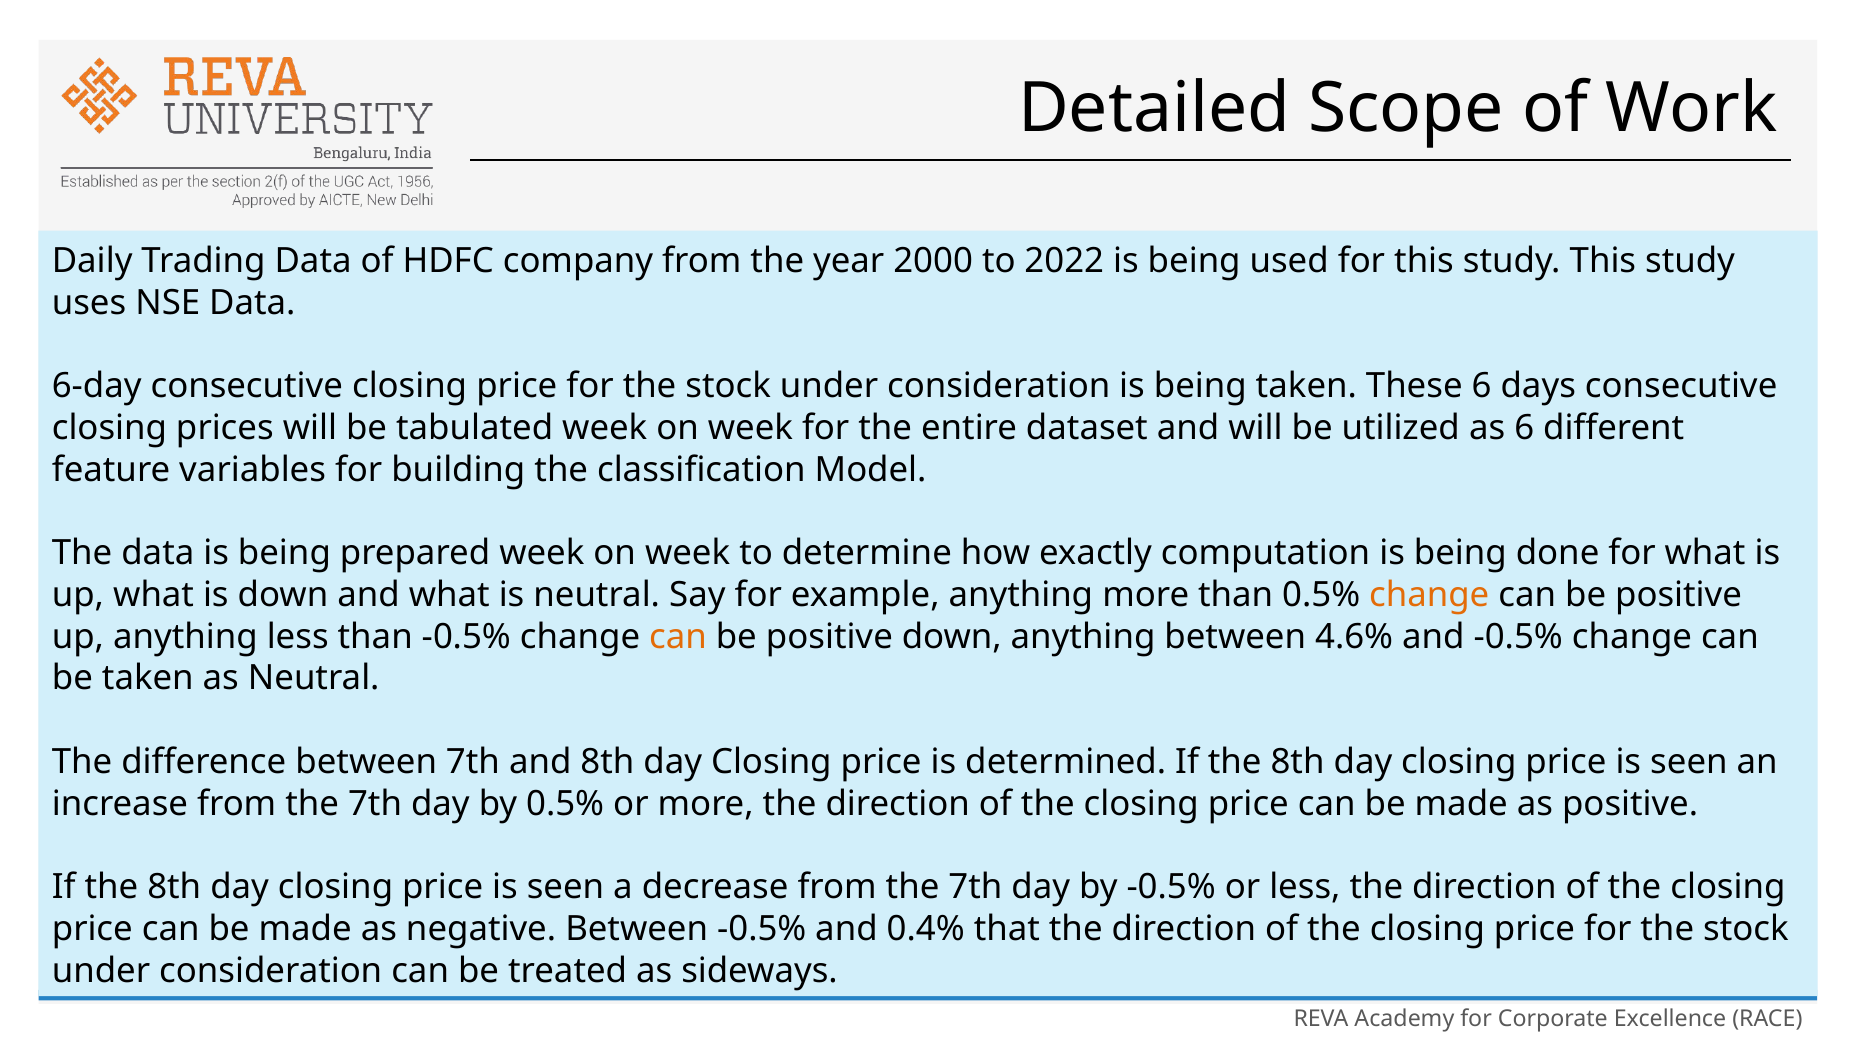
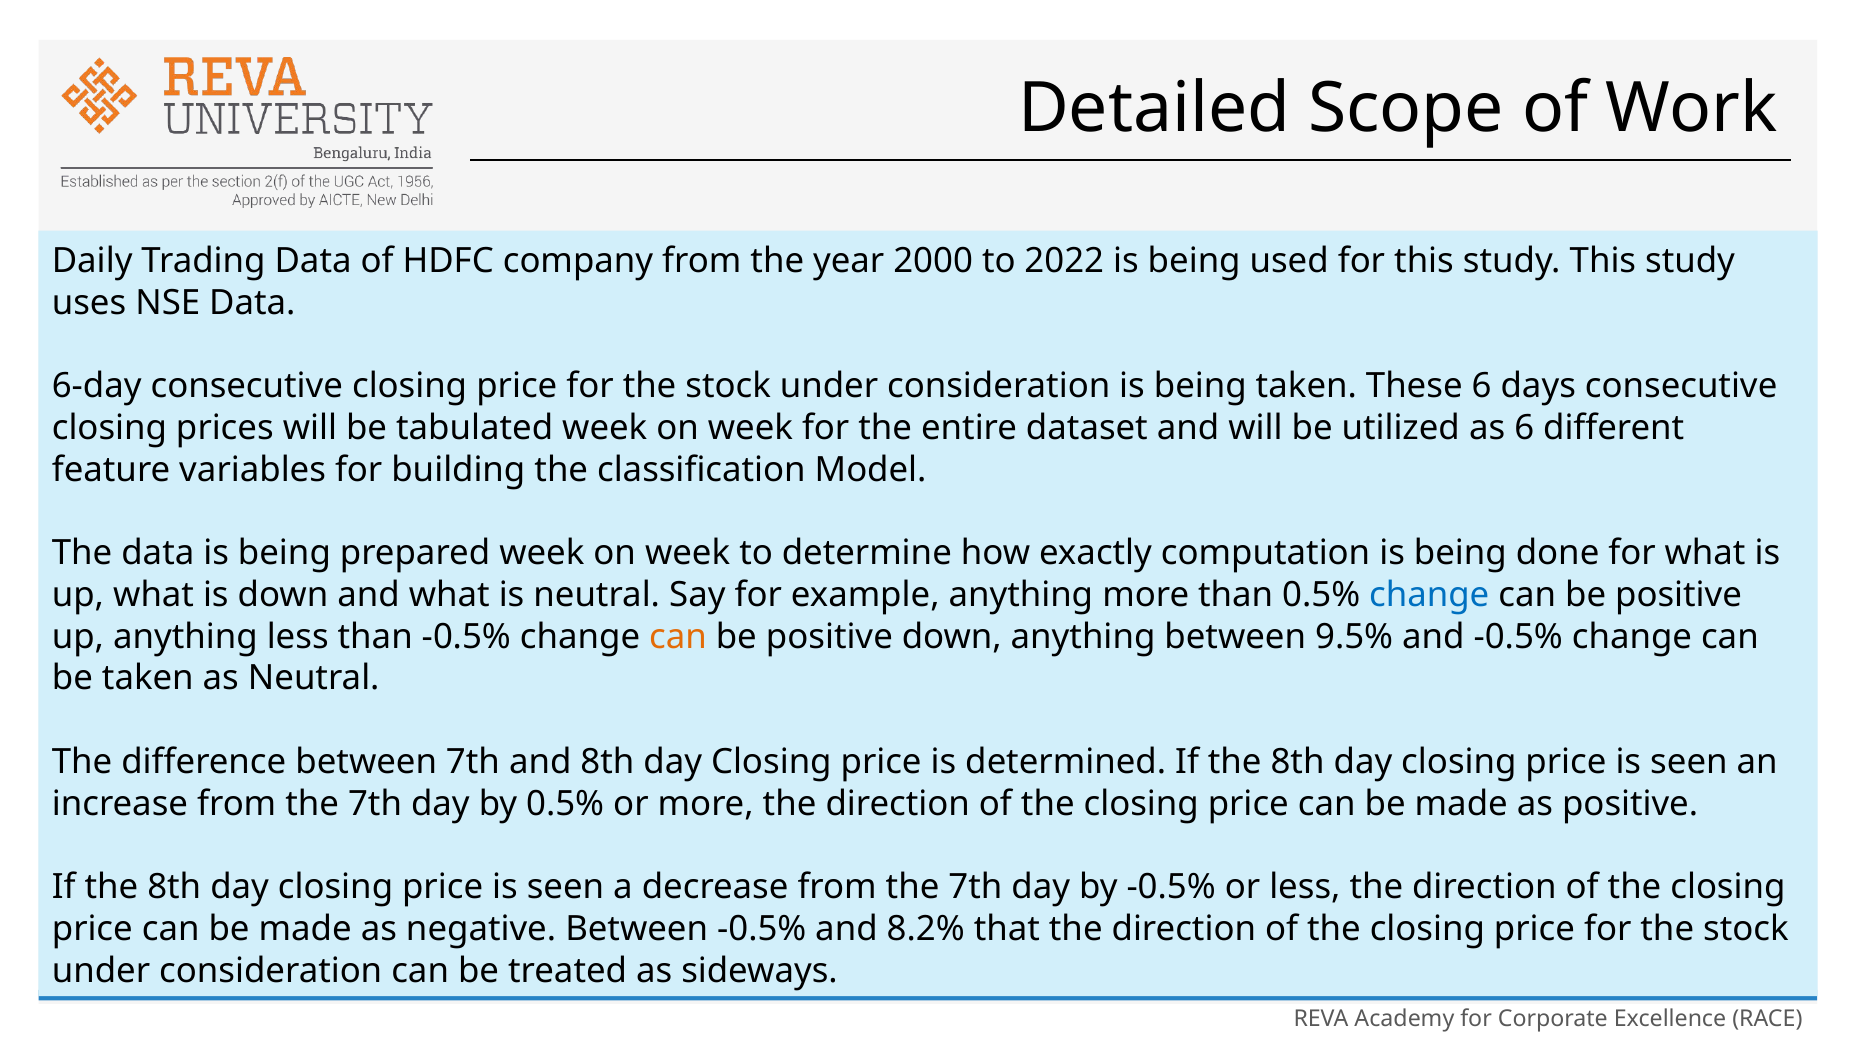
change colour: orange -> blue (1429, 595)
4.6%: 4.6% -> 9.5% (1354, 637)
0.4%: 0.4% -> 8.2% (926, 929)
